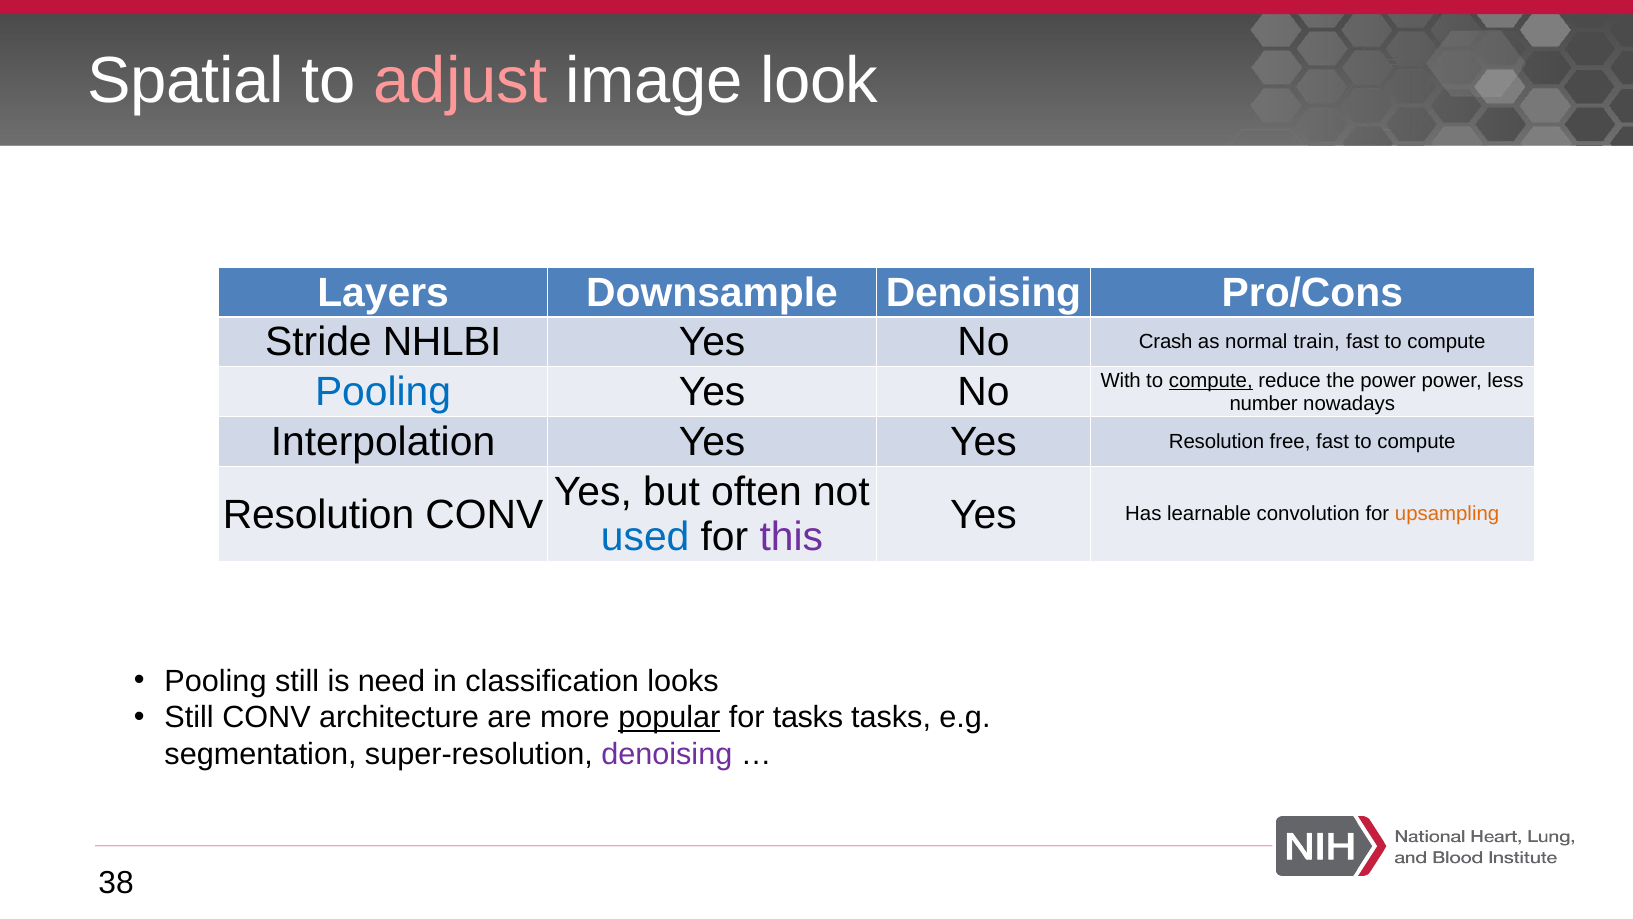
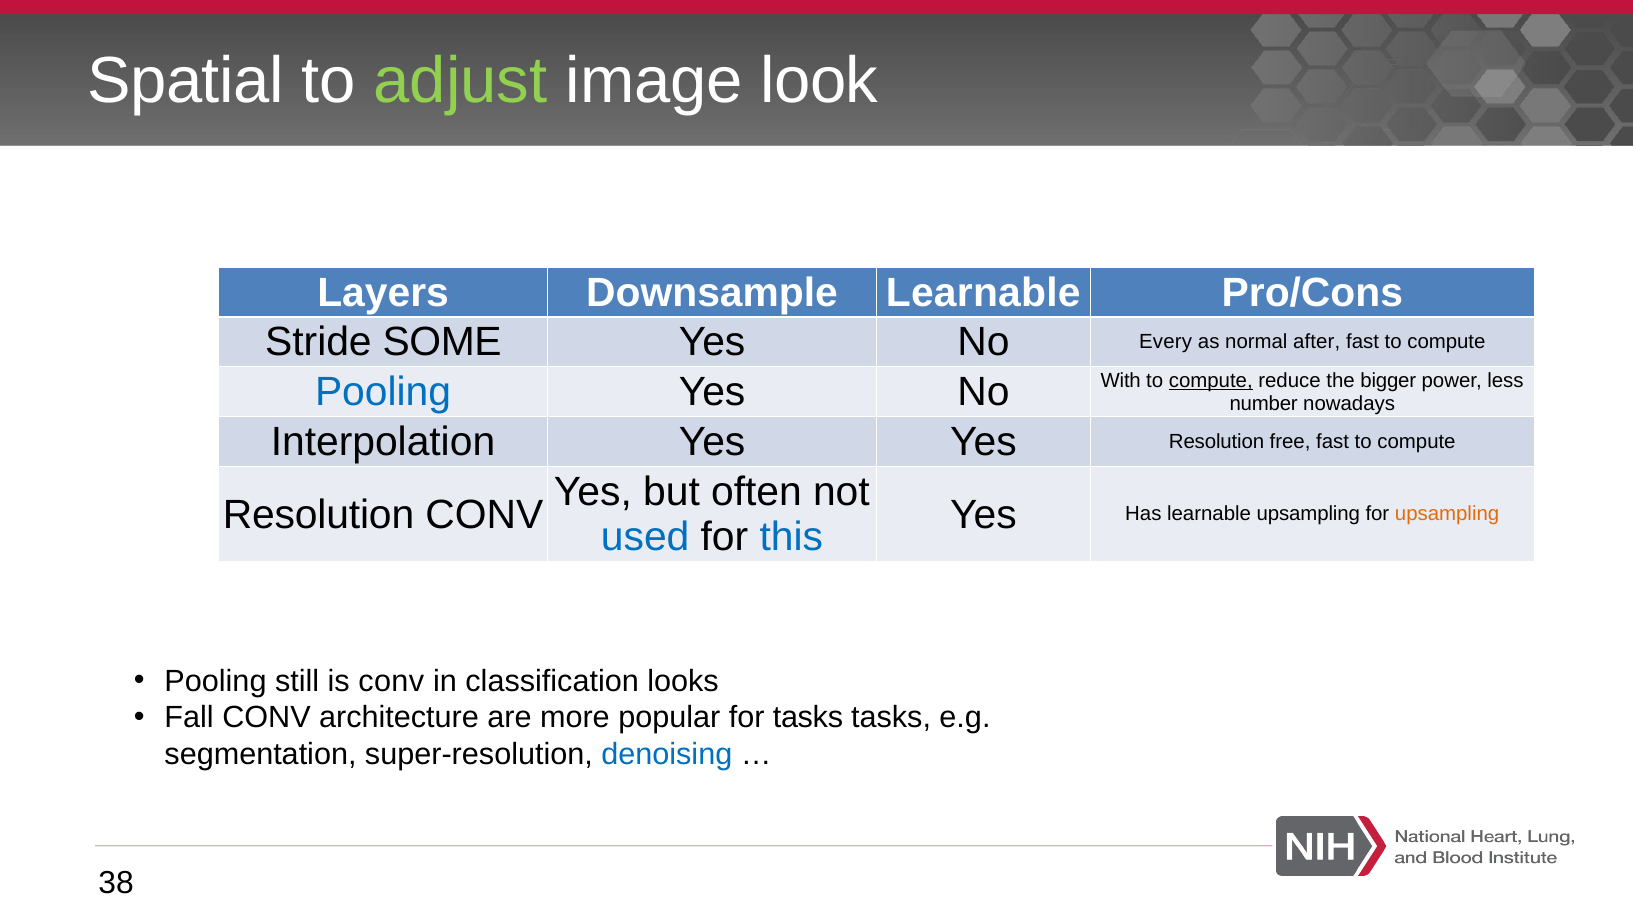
adjust colour: pink -> light green (461, 81)
Downsample Denoising: Denoising -> Learnable (983, 293)
NHLBI: NHLBI -> SOME (442, 342)
Crash: Crash -> Every (1166, 342)
train: train -> after (1317, 342)
the power: power -> bigger (1388, 380)
learnable convolution: convolution -> upsampling (1308, 514)
this colour: purple -> blue (791, 537)
is need: need -> conv (391, 681)
Still: Still -> Fall (189, 717)
popular underline: present -> none (669, 717)
denoising colour: purple -> blue (667, 754)
